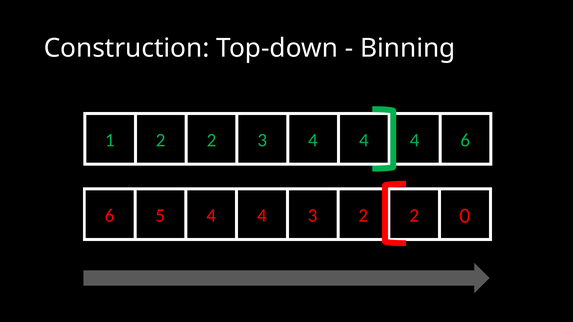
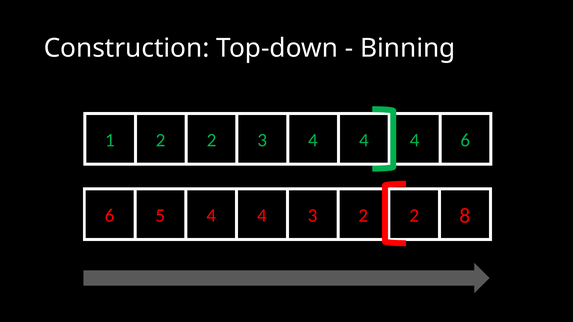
0: 0 -> 8 (465, 216)
